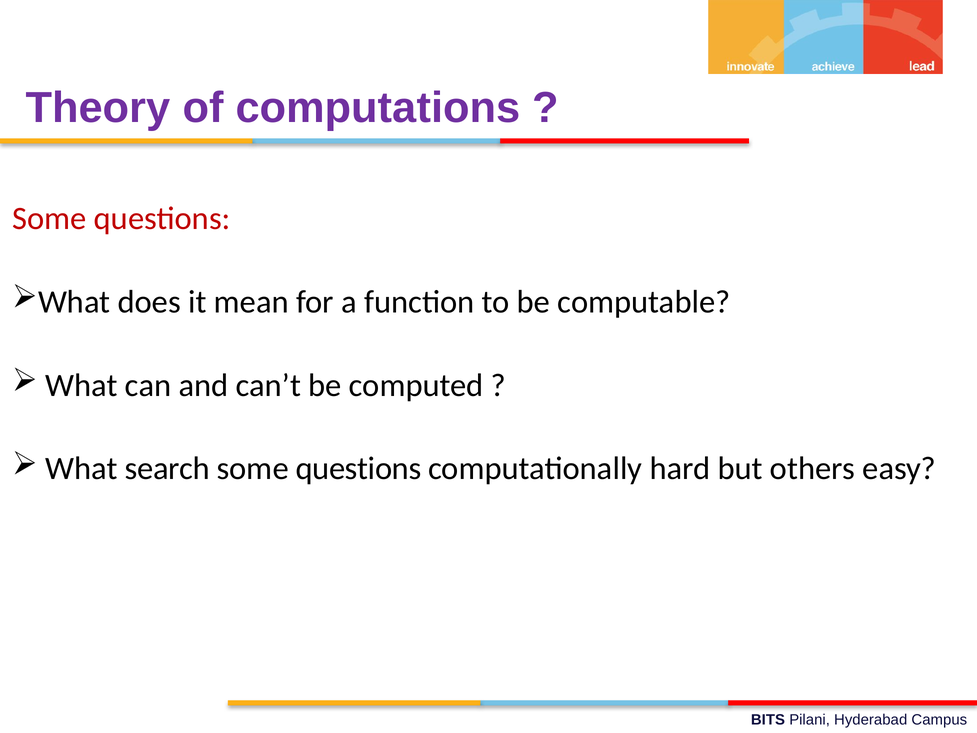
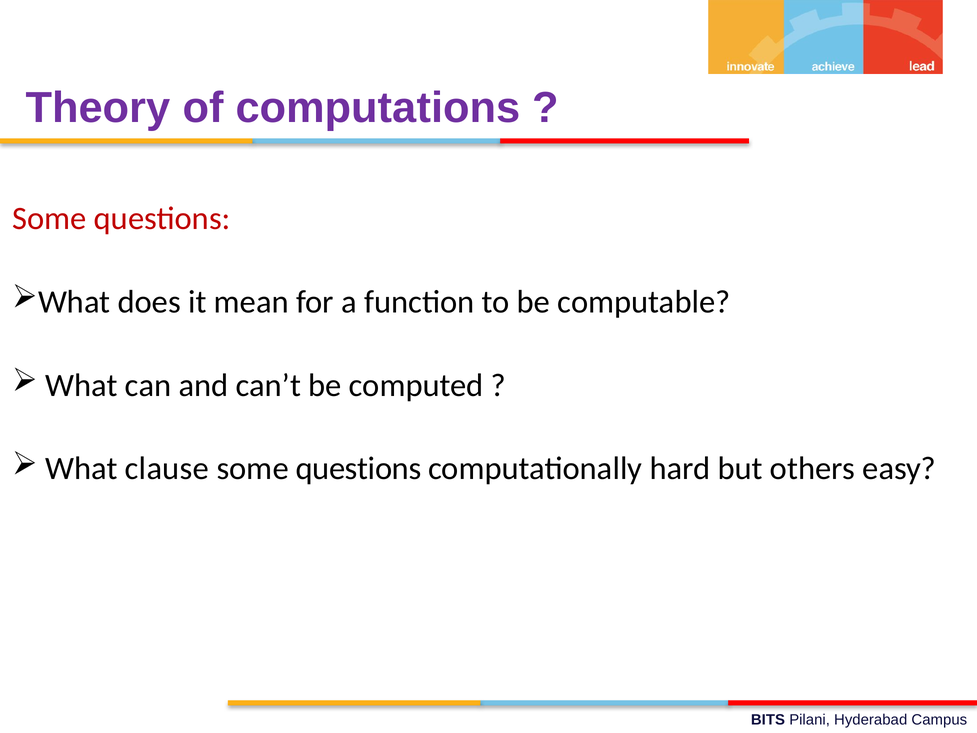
search: search -> clause (167, 468)
